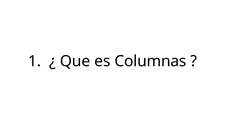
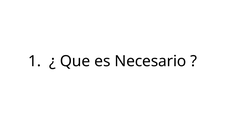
Columnas: Columnas -> Necesario (150, 61)
